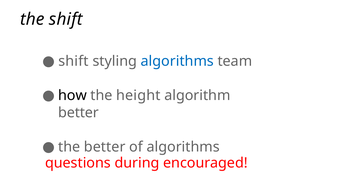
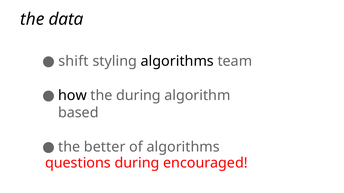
the shift: shift -> data (66, 19)
algorithms colour: blue -> black (177, 61)
the height: height -> during (138, 96)
better: better -> based (78, 113)
